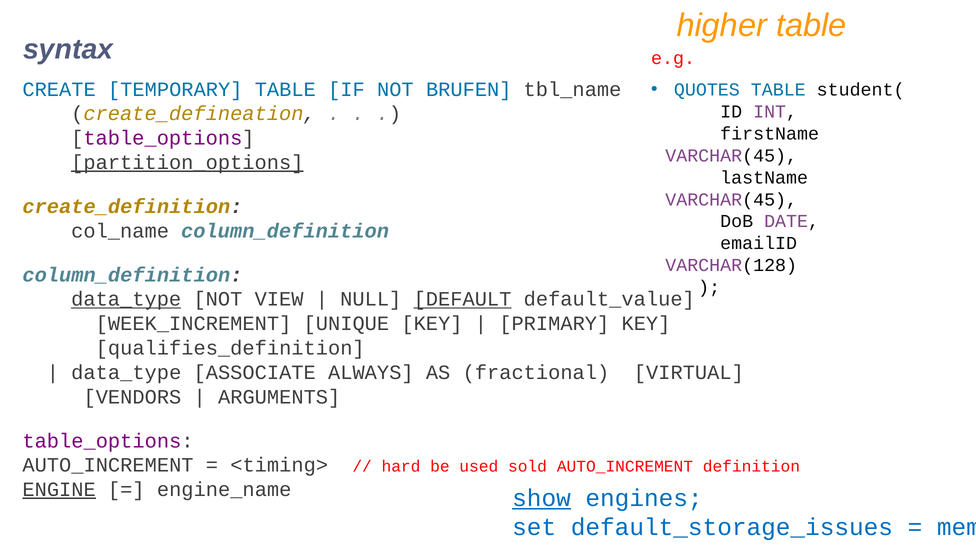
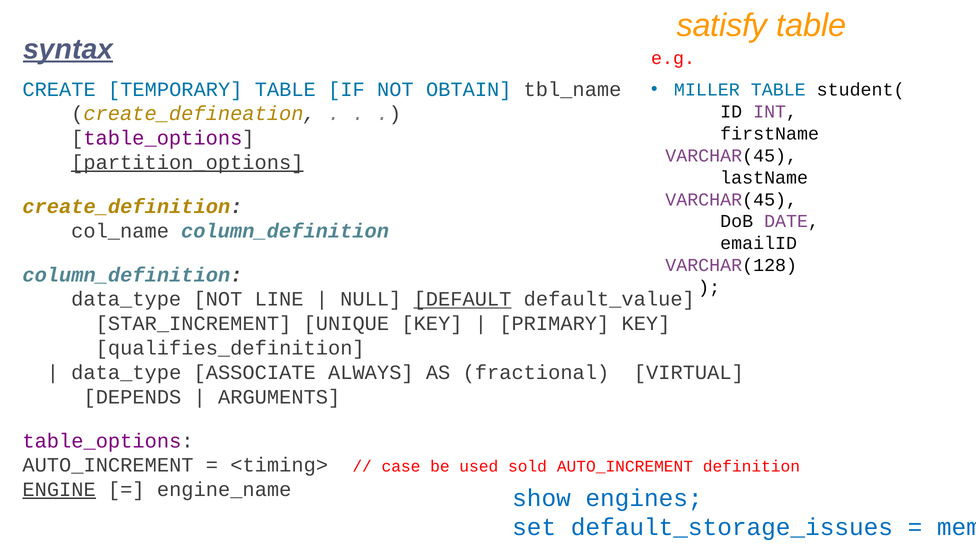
higher: higher -> satisfy (722, 25)
syntax underline: none -> present (68, 49)
QUOTES: QUOTES -> MILLER (707, 90)
BRUFEN: BRUFEN -> OBTAIN (469, 89)
data_type underline: present -> none (126, 299)
VIEW: VIEW -> LINE (279, 299)
WEEK_INCREMENT: WEEK_INCREMENT -> STAR_INCREMENT (194, 324)
VENDORS: VENDORS -> DEPENDS (132, 397)
hard: hard -> case (401, 467)
show underline: present -> none (542, 498)
